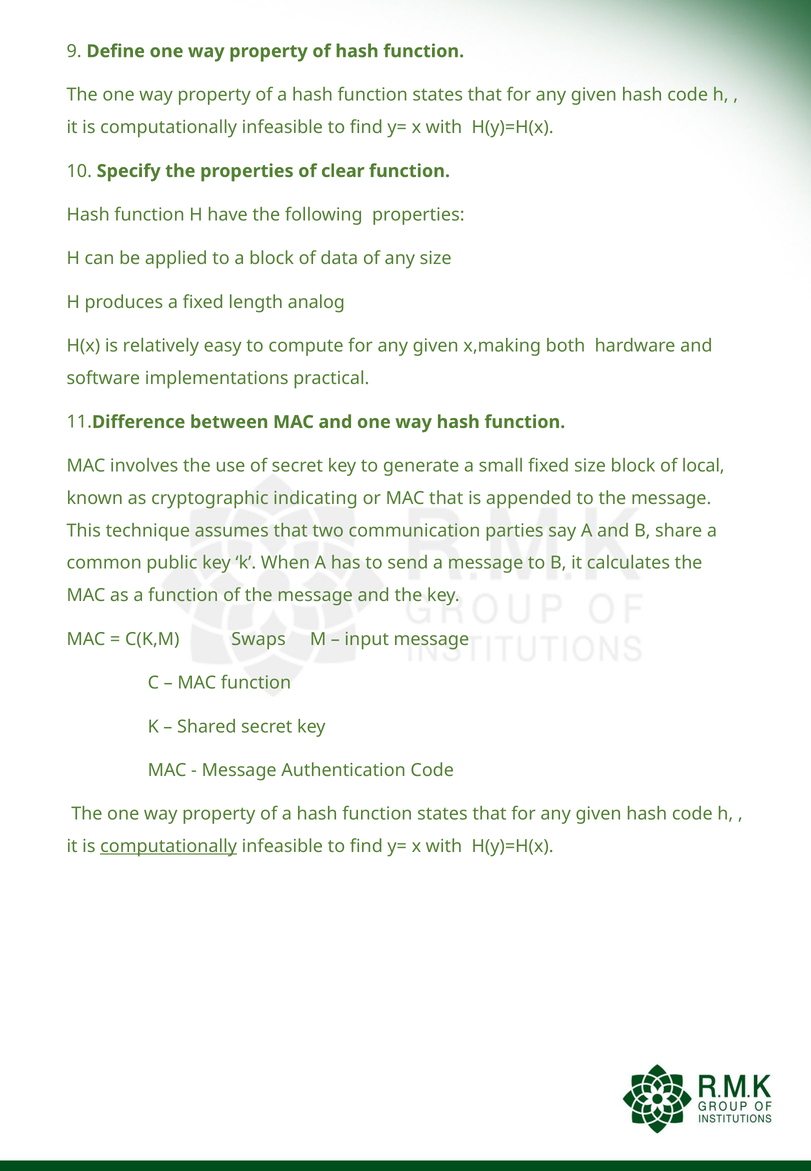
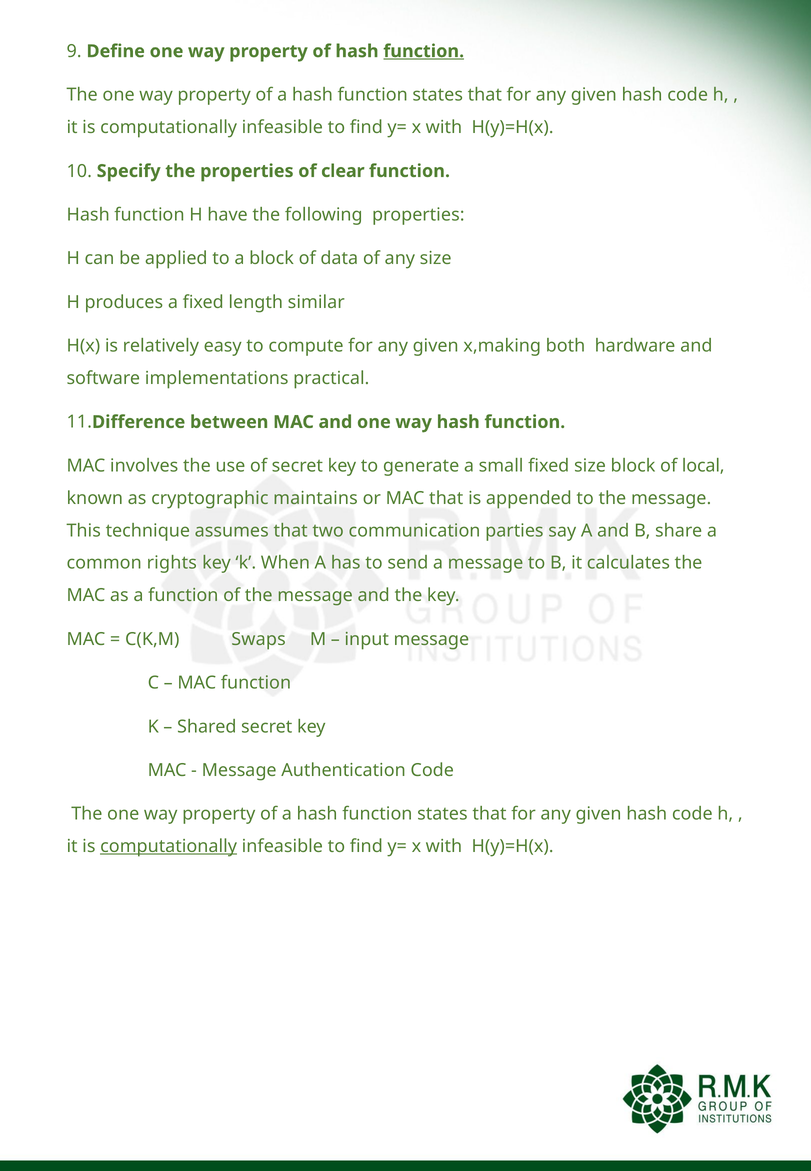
function underline: none -> present (424, 51)
analog: analog -> similar (316, 302)
indicating: indicating -> maintains (316, 498)
public: public -> rights (172, 563)
